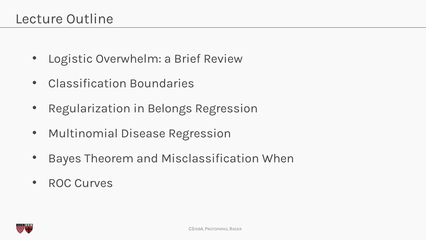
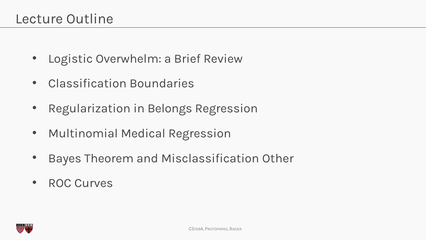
Disease: Disease -> Medical (143, 133)
When: When -> Other (278, 158)
